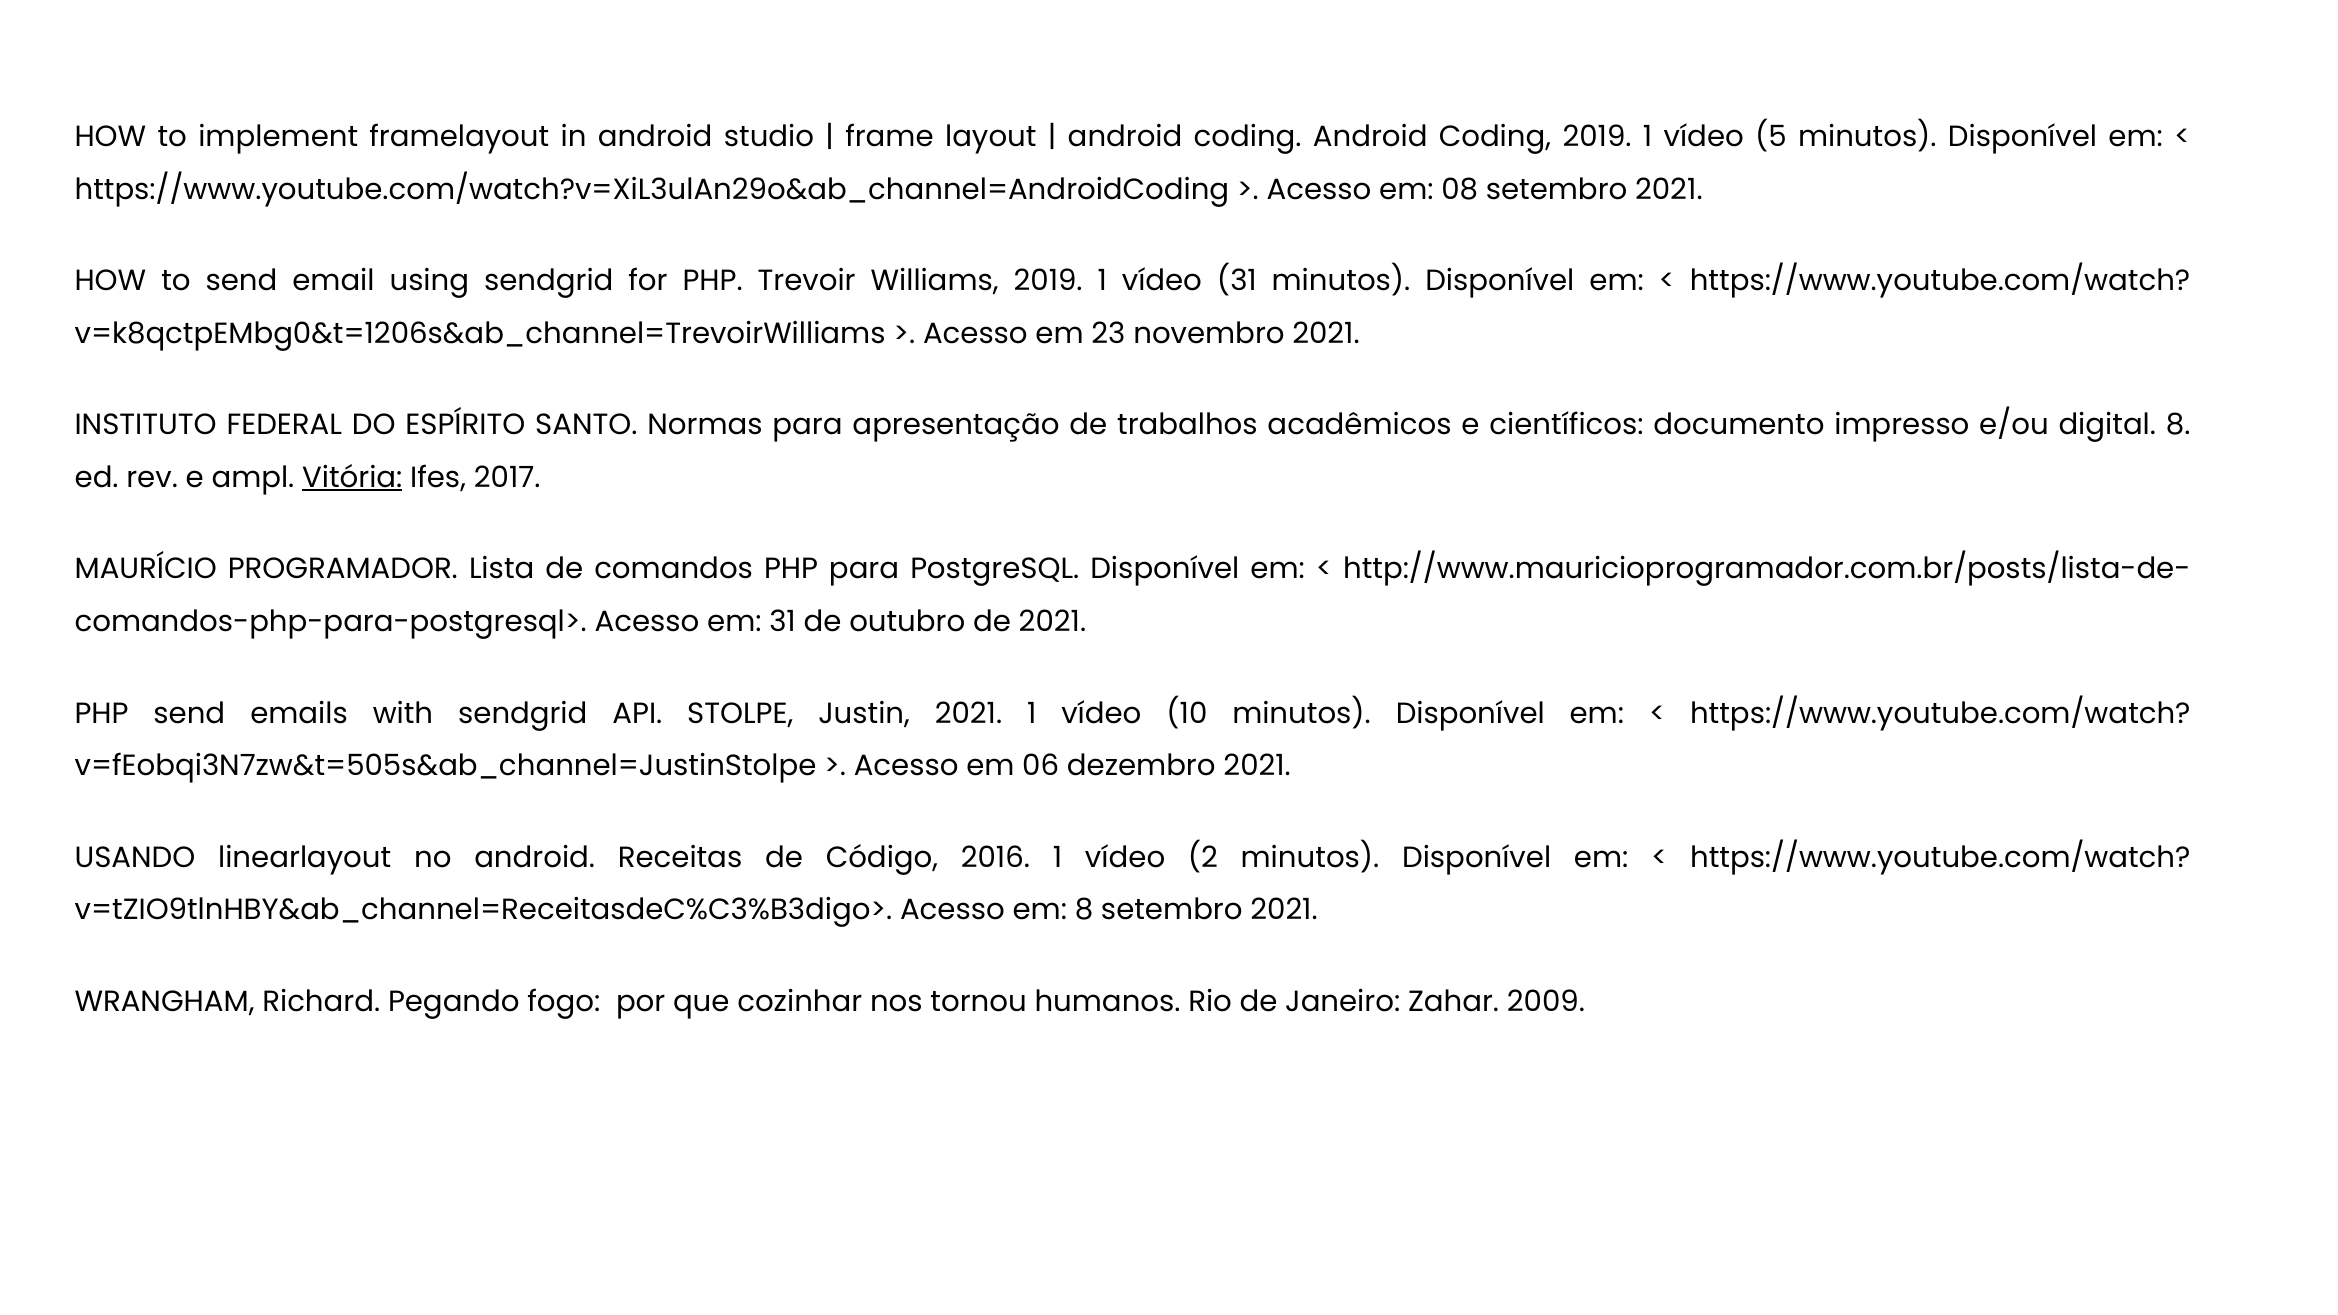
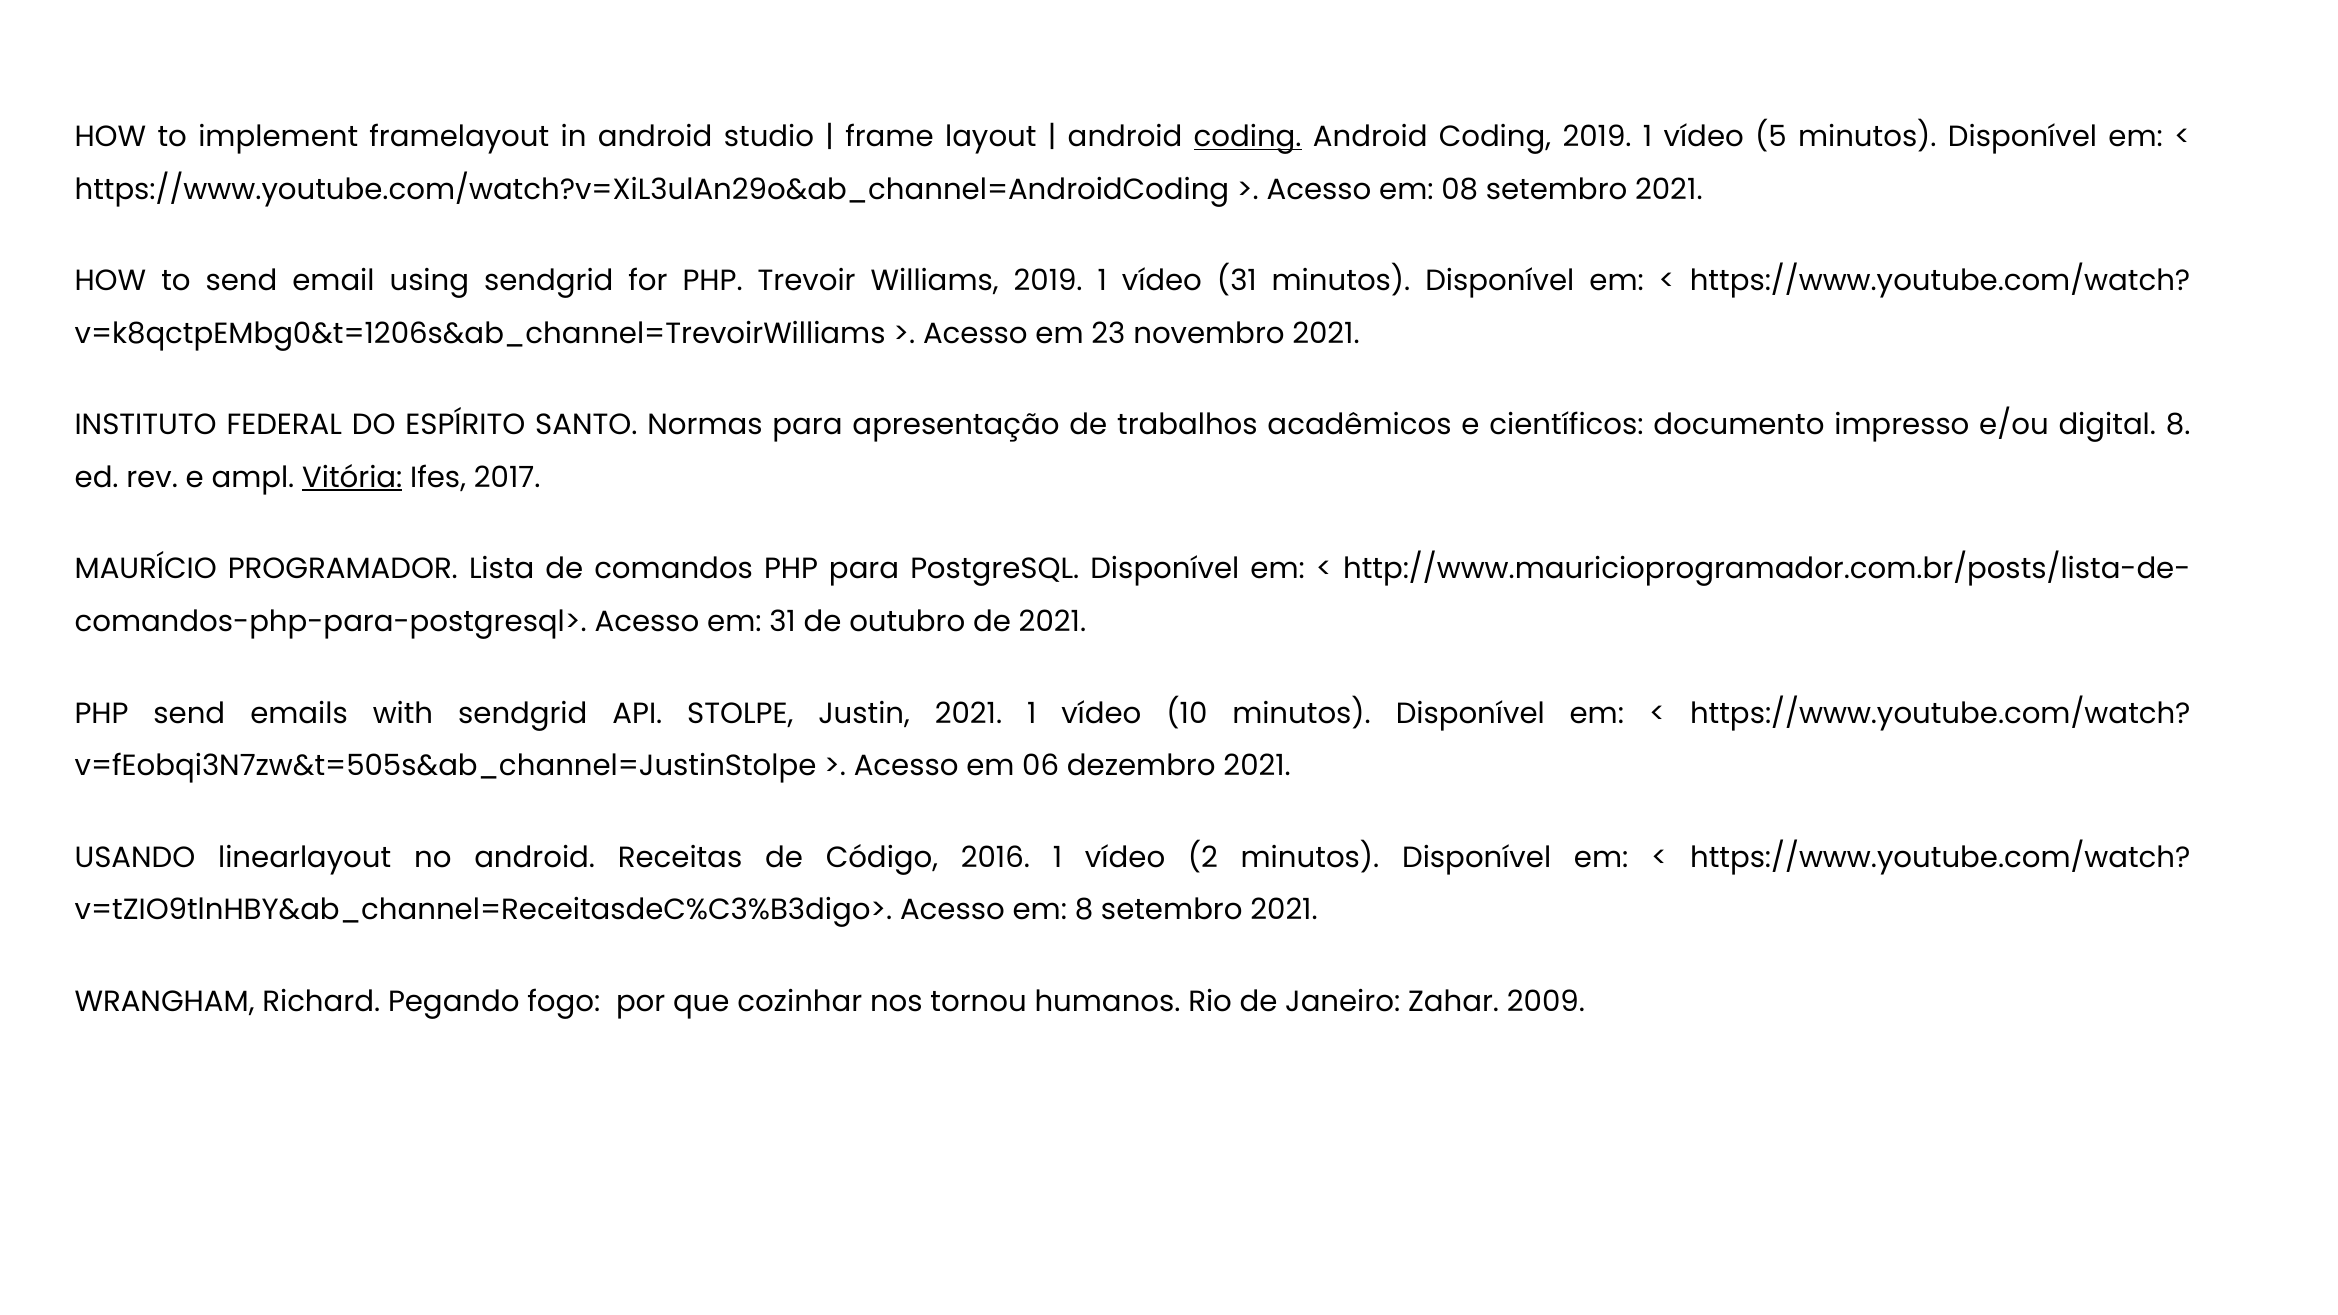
coding underline: none -> present (1248, 137)
